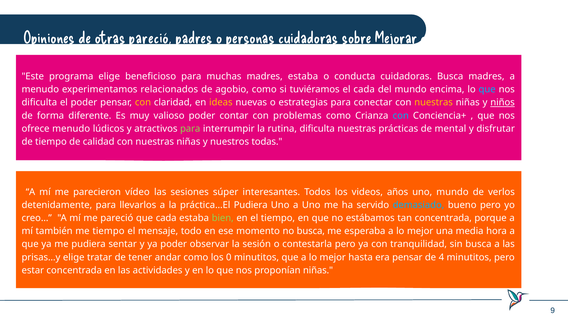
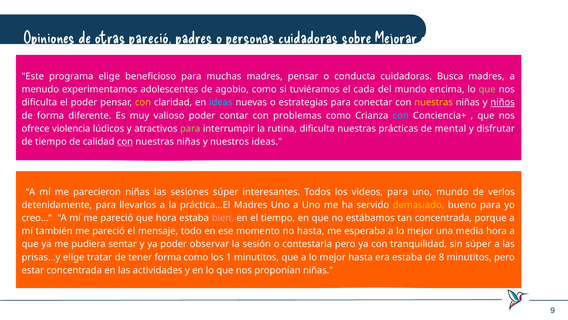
madres estaba: estaba -> pensar (303, 76)
relacionados: relacionados -> adolescentes (169, 89)
que colour: light blue -> light green (487, 89)
ideas colour: yellow -> light blue (221, 102)
ofrece menudo: menudo -> violencia (71, 128)
con underline: none -> present (125, 142)
nuestros todas: todas -> ideas (267, 142)
parecieron vídeo: vídeo -> niñas (137, 192)
videos años: años -> para (397, 192)
práctica…El Pudiera: Pudiera -> Madres (251, 205)
demasiado colour: light blue -> yellow (418, 205)
bueno pero: pero -> para (490, 205)
que cada: cada -> hora (166, 218)
bien colour: light green -> pink (223, 218)
también me tiempo: tiempo -> pareció (109, 231)
no busca: busca -> hasta (311, 231)
sin busca: busca -> súper (478, 244)
tener andar: andar -> forma (168, 257)
0: 0 -> 1 (229, 257)
era pensar: pensar -> estaba (407, 257)
4: 4 -> 8 (441, 257)
